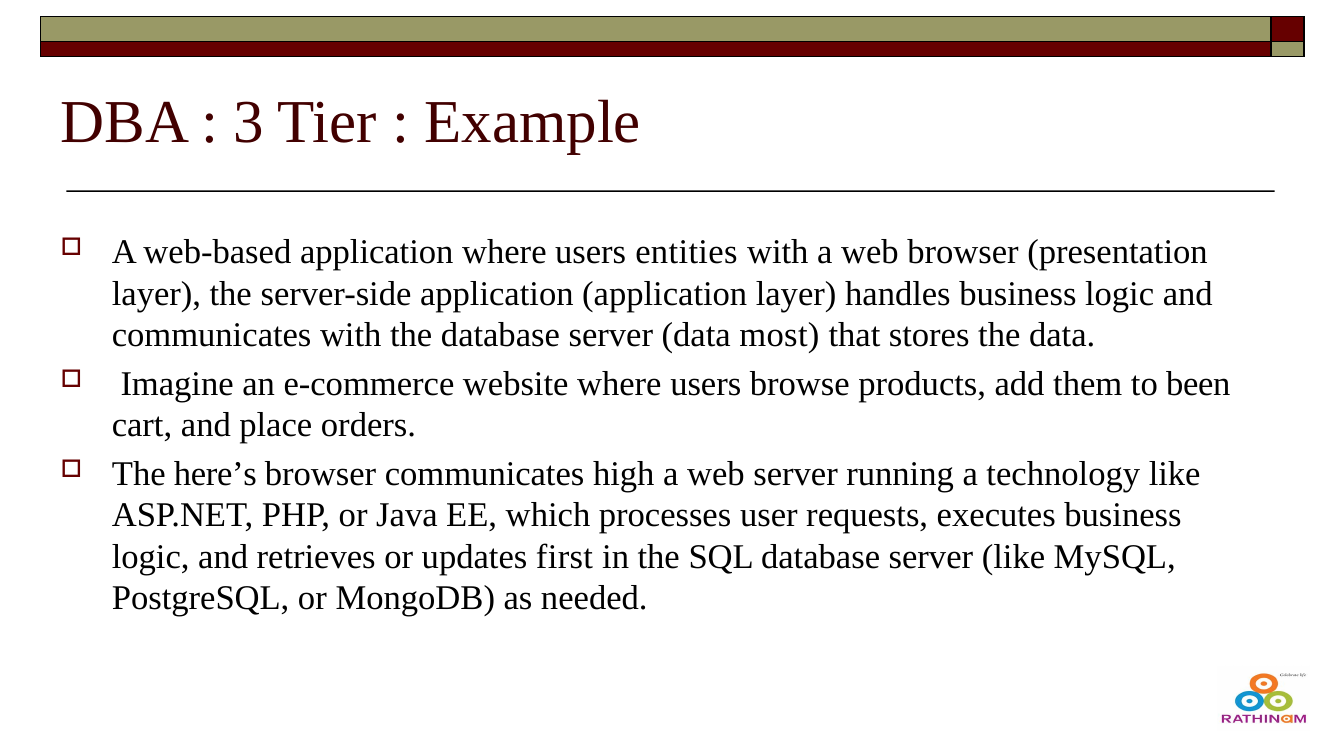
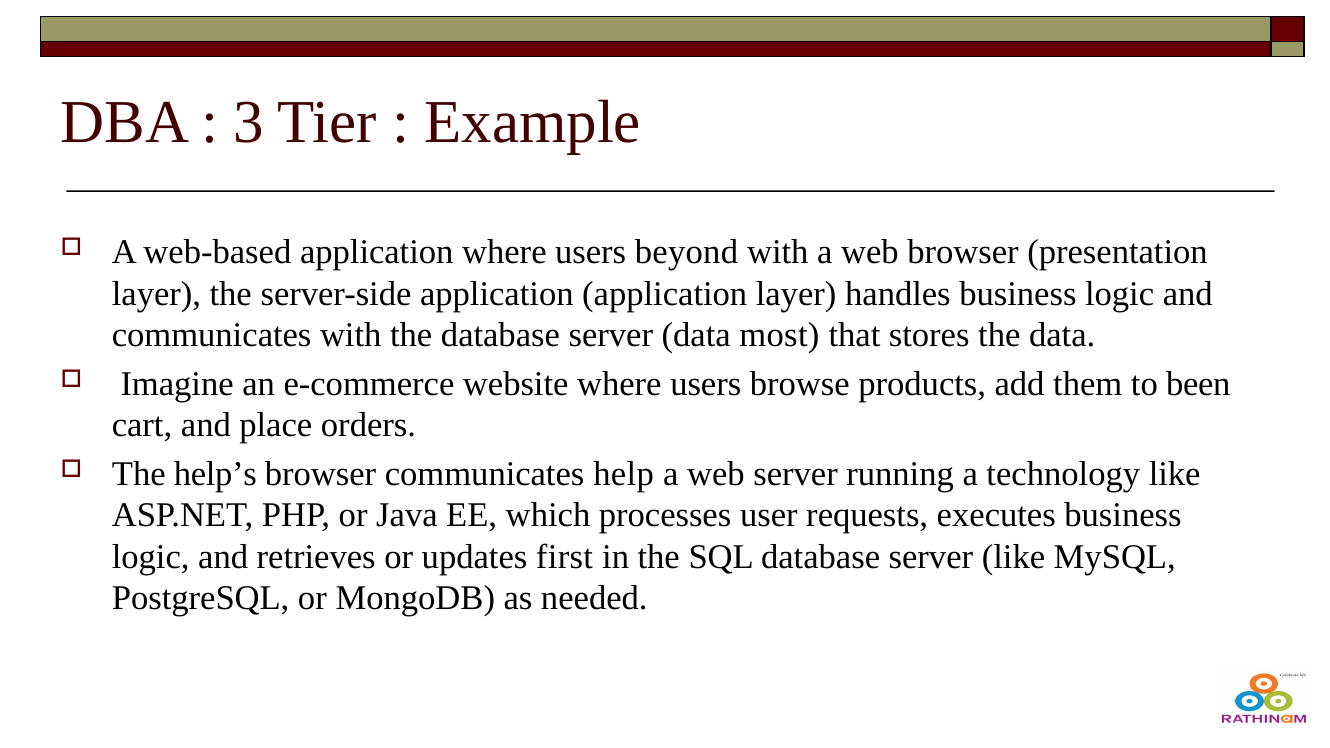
entities: entities -> beyond (686, 252)
here’s: here’s -> help’s (215, 474)
high: high -> help (624, 474)
